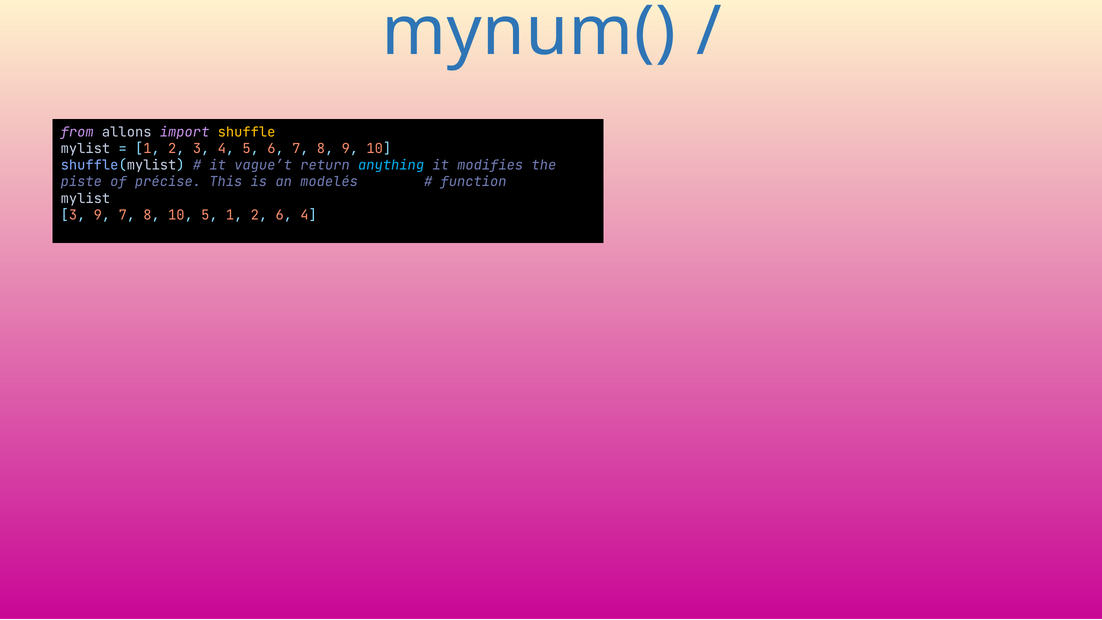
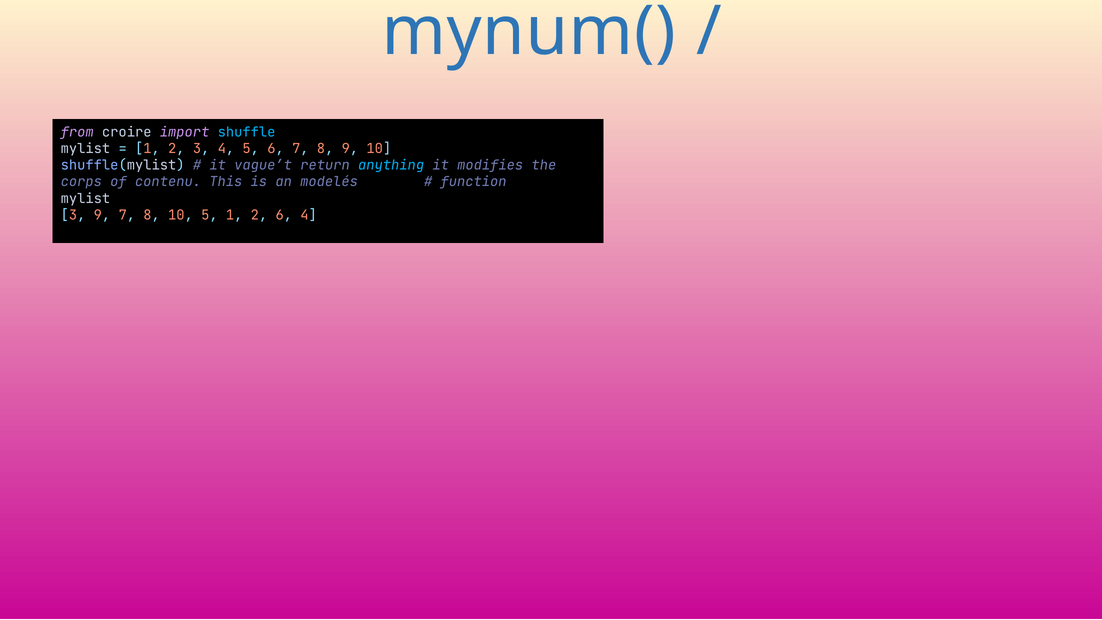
allons: allons -> croire (127, 132)
shuffle colour: yellow -> light blue (247, 132)
piste: piste -> corps (81, 182)
précise: précise -> contenu (168, 182)
